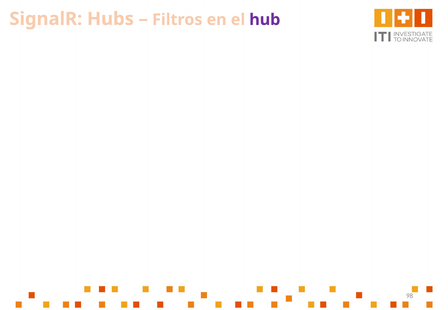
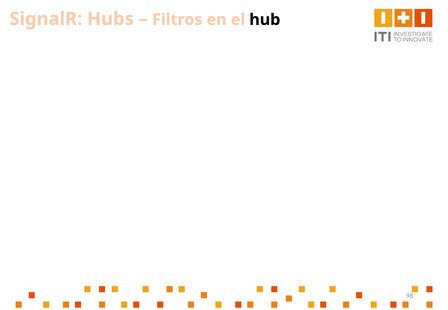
hub colour: purple -> black (265, 20)
